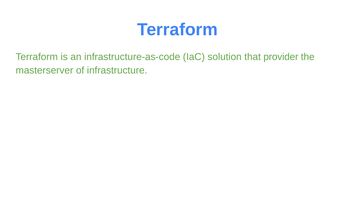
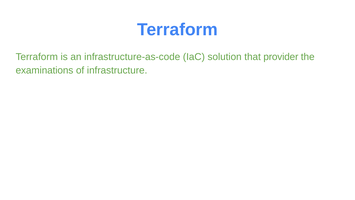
masterserver: masterserver -> examinations (44, 70)
